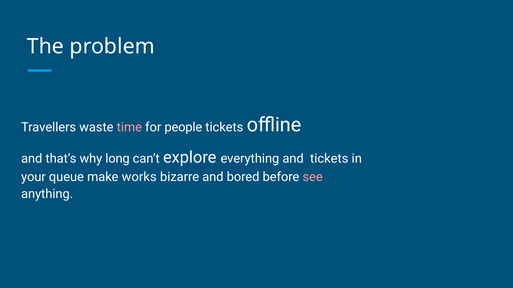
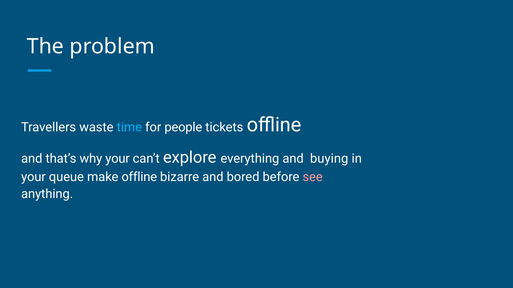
time colour: pink -> light blue (129, 128)
why long: long -> your (118, 159)
and tickets: tickets -> buying (329, 159)
make works: works -> offline (139, 177)
